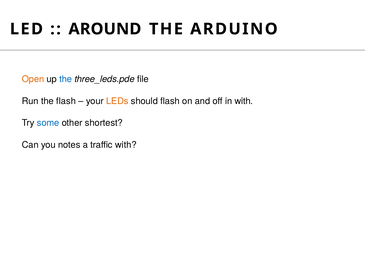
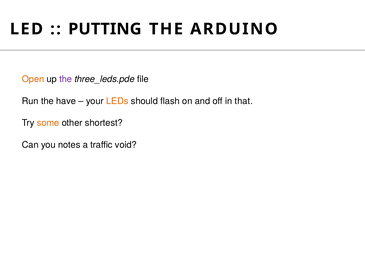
AROUND: AROUND -> PUTTING (105, 29)
the colour: blue -> purple (66, 79)
the flash: flash -> have (66, 101)
in with: with -> that (244, 101)
some colour: blue -> orange (48, 123)
traffic with: with -> void (126, 145)
